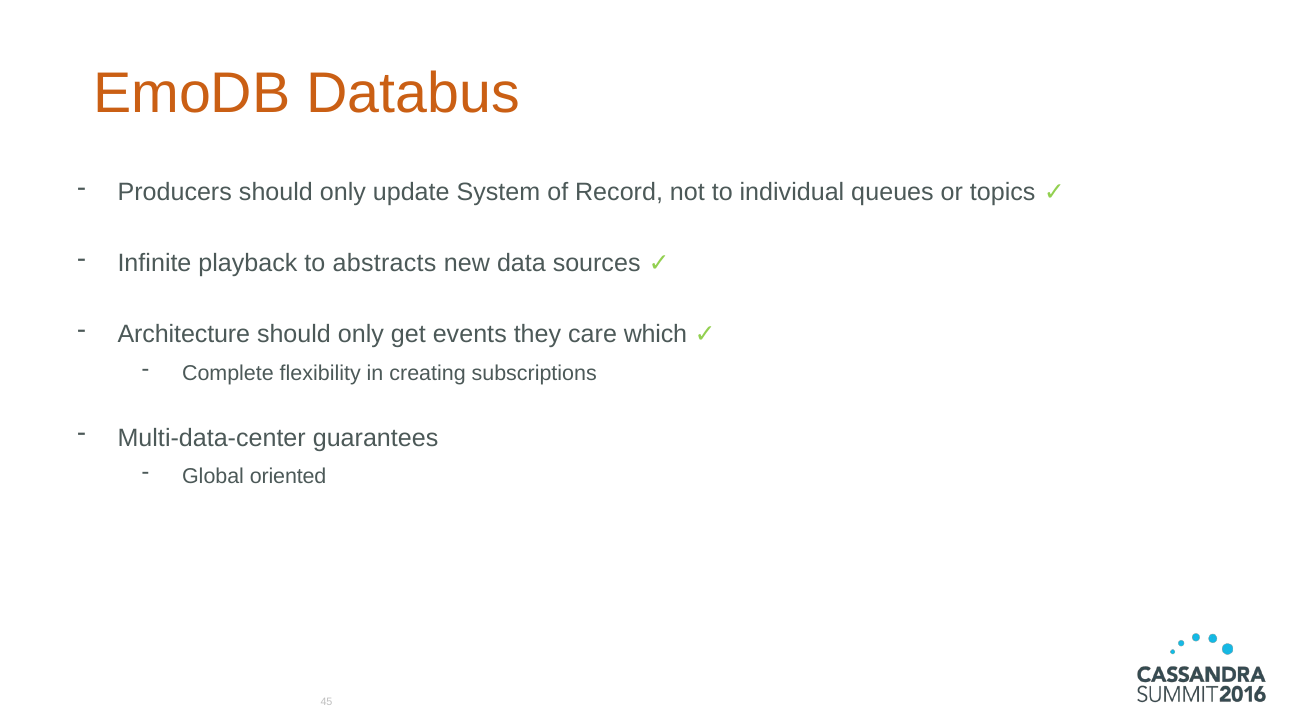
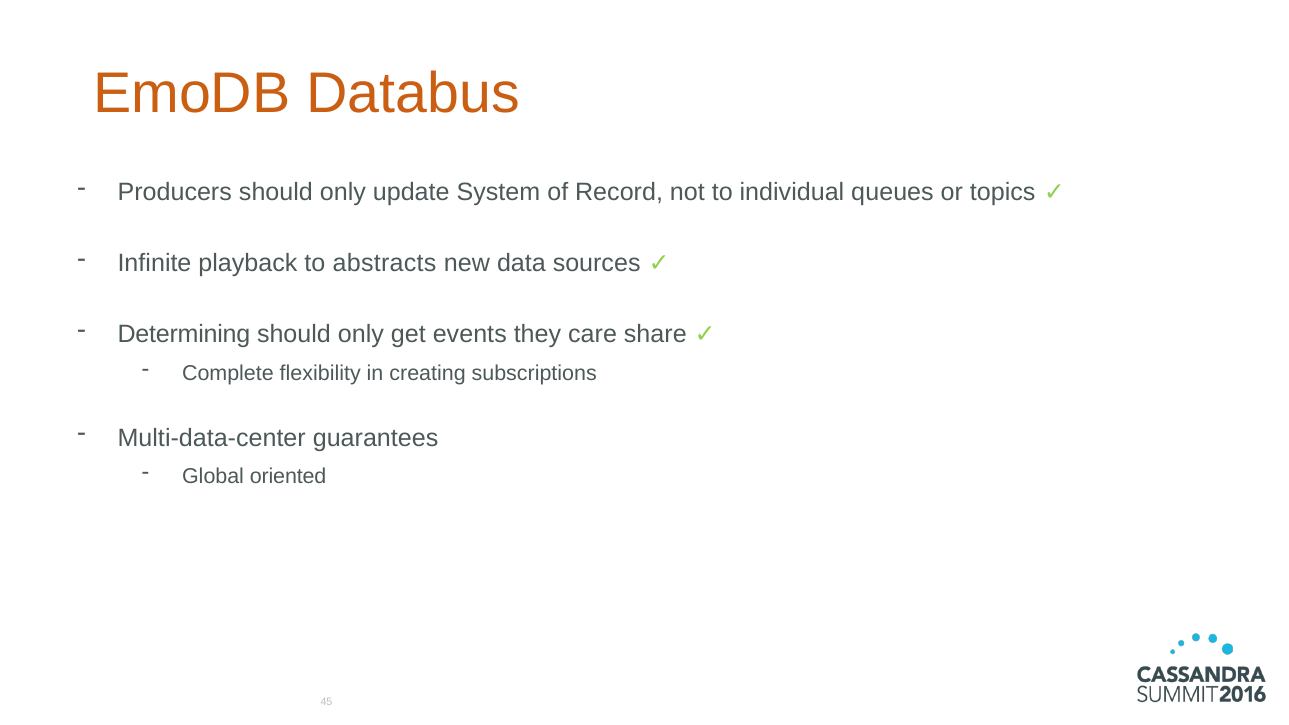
Architecture: Architecture -> Determining (184, 335)
which: which -> share (655, 335)
